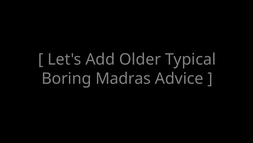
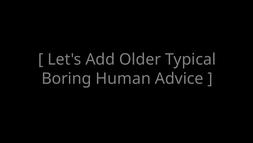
Madras: Madras -> Human (123, 78)
